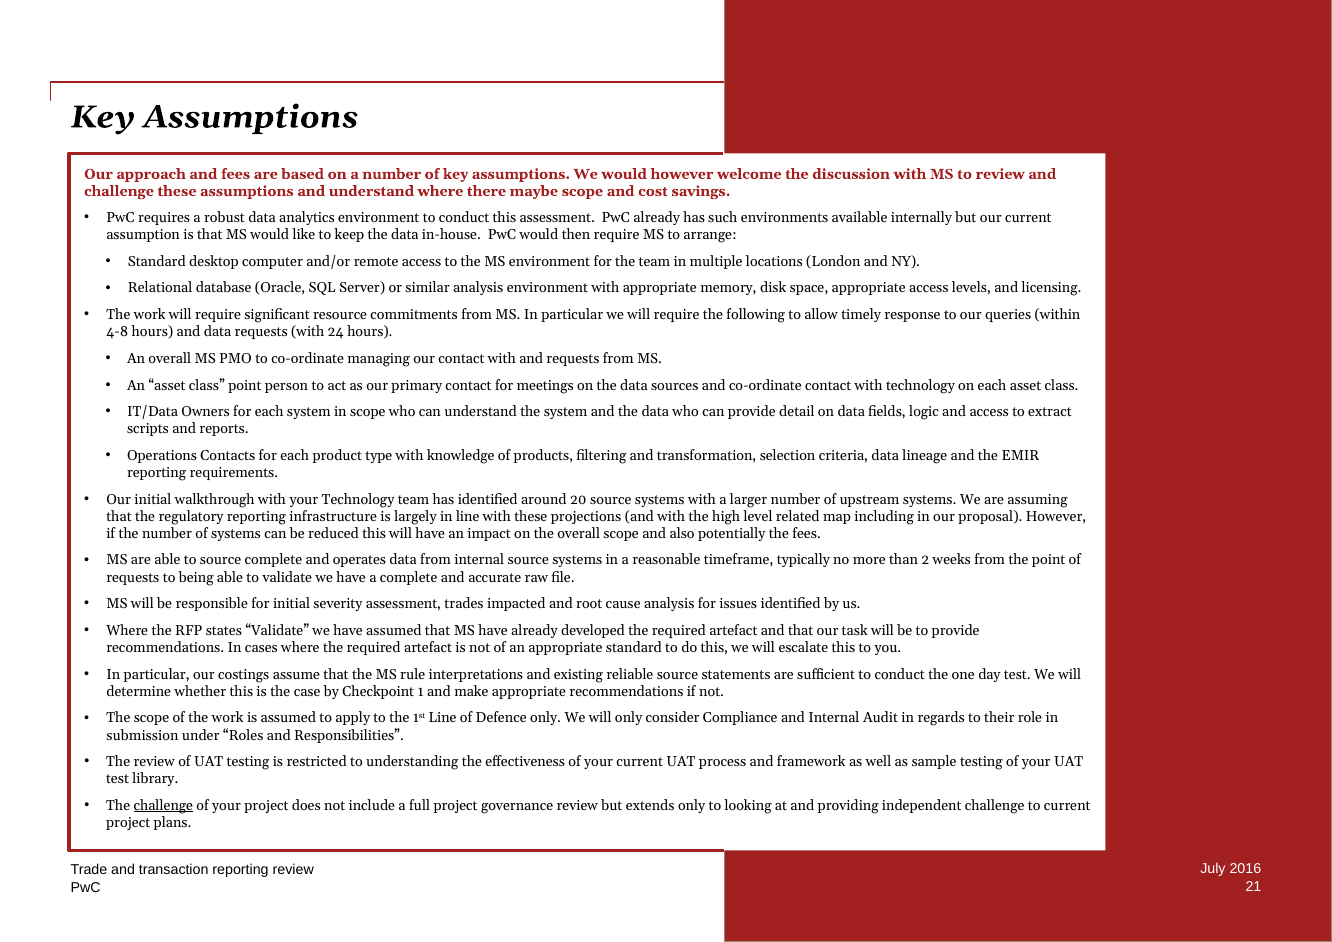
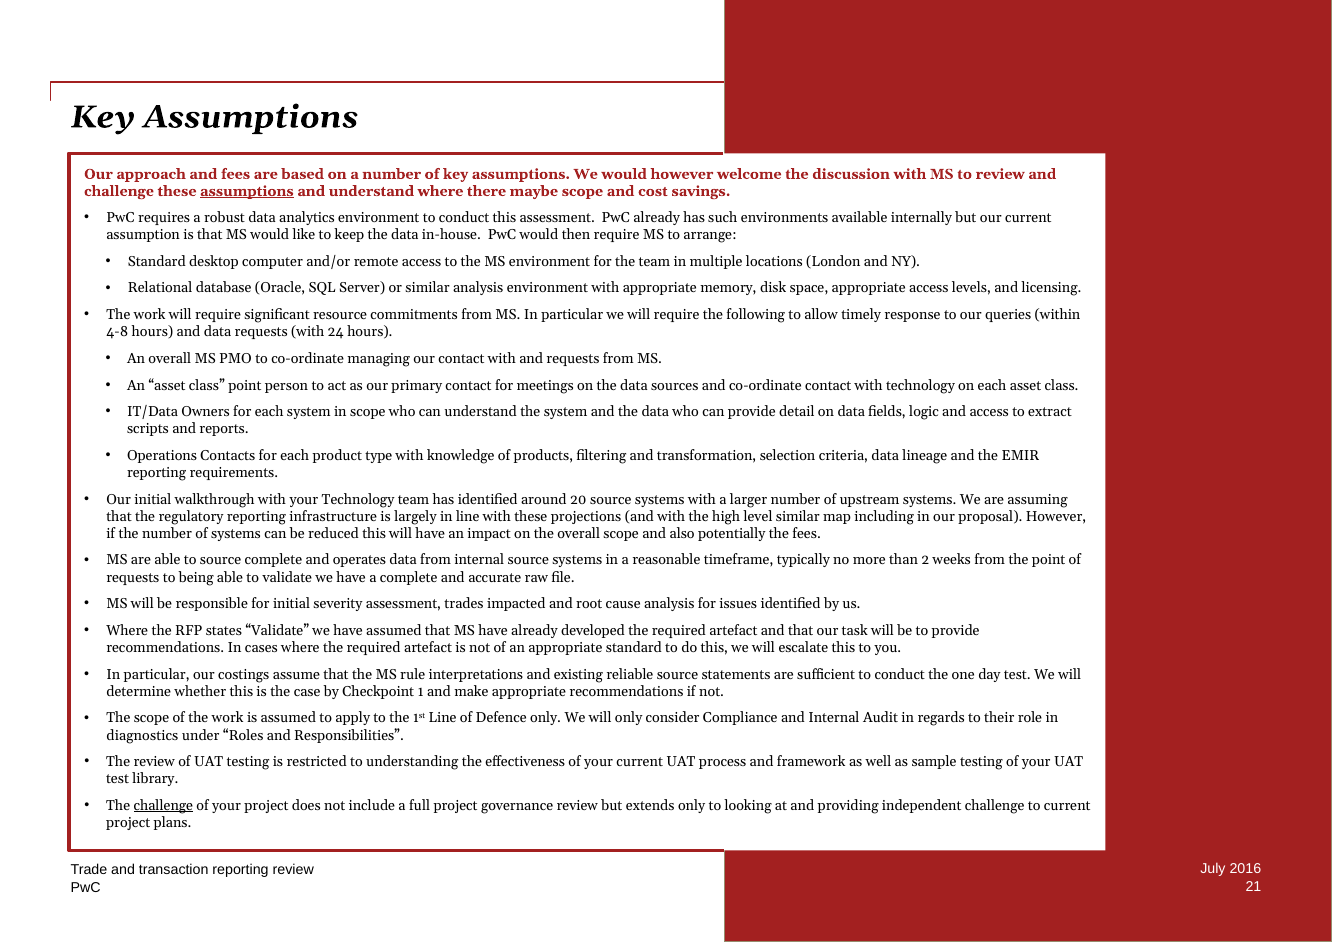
assumptions underline: none -> present (247, 191)
level related: related -> similar (798, 516)
submission: submission -> diagnostics (142, 735)
